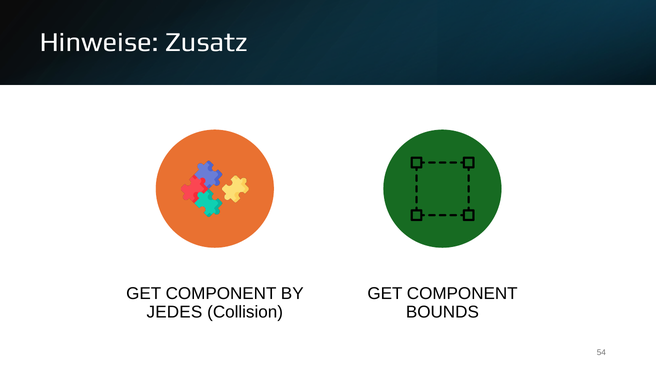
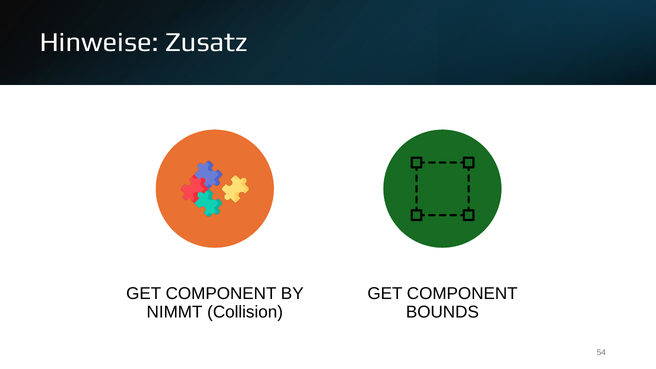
JEDES: JEDES -> NIMMT (175, 312)
